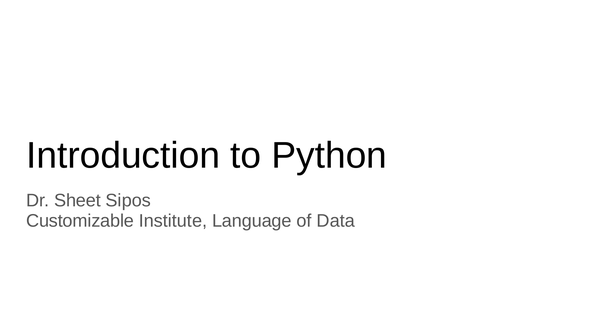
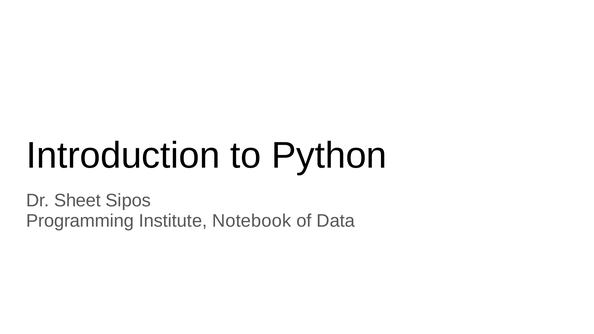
Customizable: Customizable -> Programming (80, 221)
Language: Language -> Notebook (252, 221)
